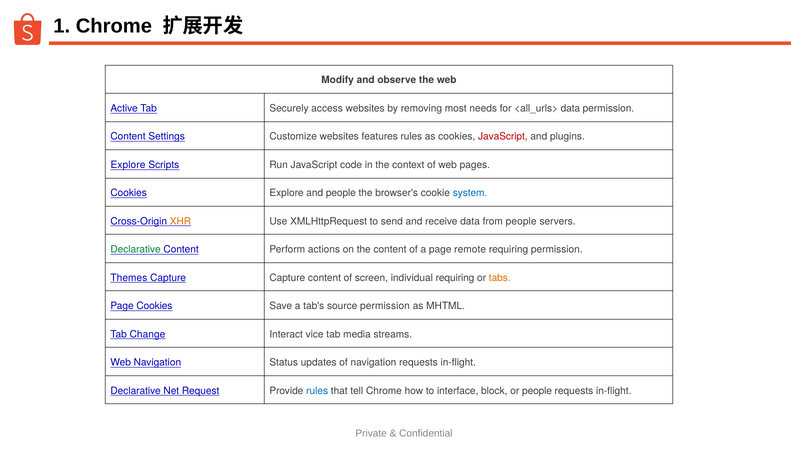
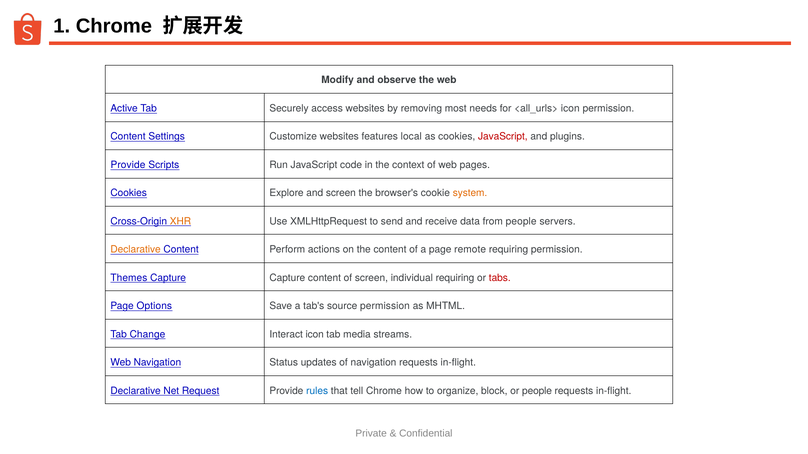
data: data -> icon (570, 109)
features rules: rules -> local (411, 137)
Explore: Explore -> Provide (128, 165)
and people: people -> screen (341, 193)
system colour: blue -> orange (470, 193)
Declarative colour: green -> orange (136, 250)
tabs colour: orange -> red (500, 278)
Page Cookies: Cookies -> Options (154, 306)
Interact vice: vice -> icon (315, 335)
interface: interface -> organize (458, 391)
